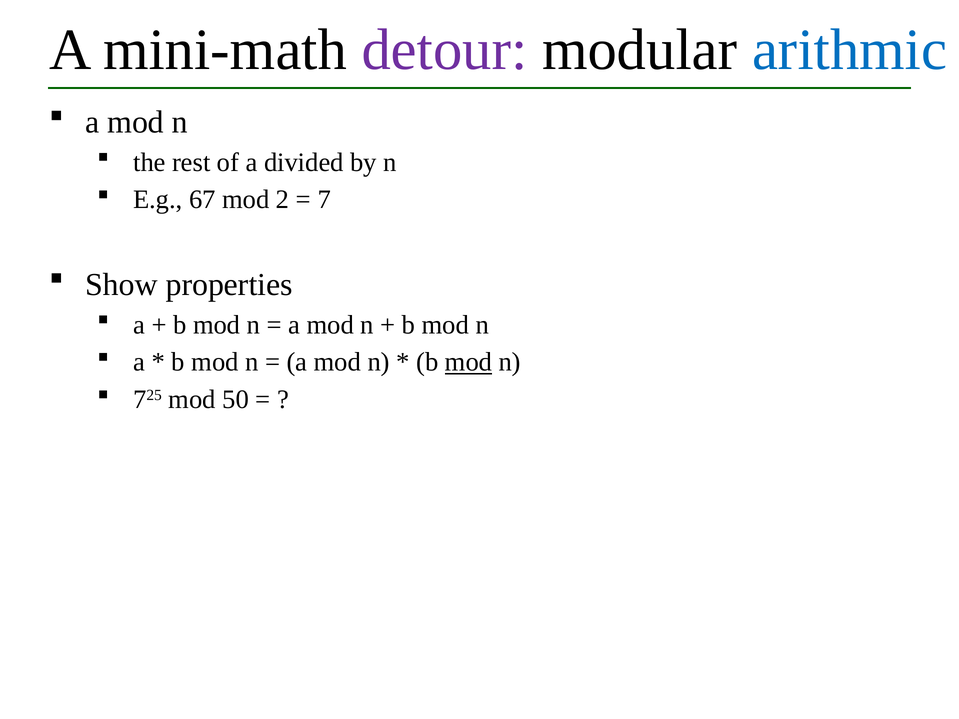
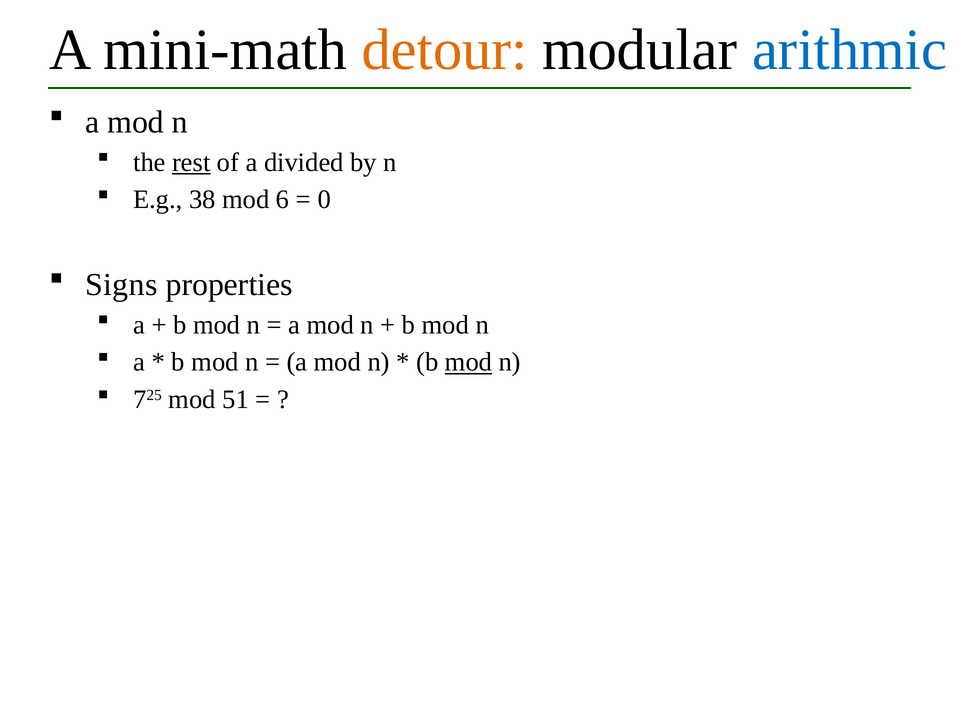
detour colour: purple -> orange (445, 50)
rest underline: none -> present (191, 162)
67: 67 -> 38 (202, 200)
2: 2 -> 6 (283, 200)
7: 7 -> 0 (324, 200)
Show: Show -> Signs (121, 285)
50: 50 -> 51 (236, 400)
